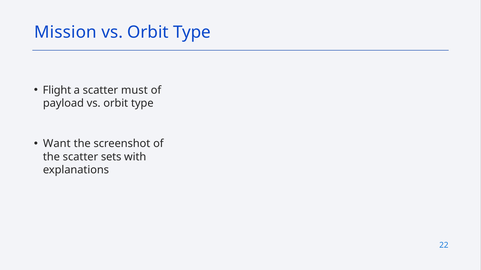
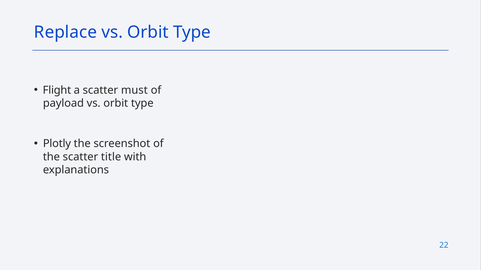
Mission: Mission -> Replace (66, 32)
Want: Want -> Plotly (57, 144)
sets: sets -> title (111, 157)
